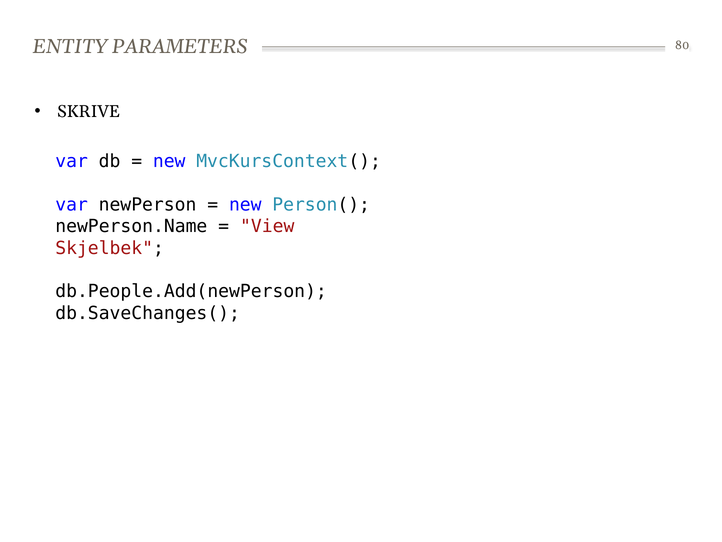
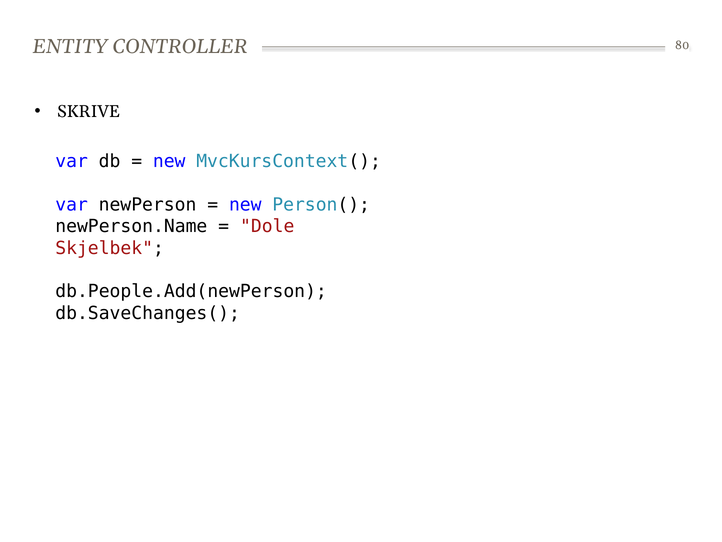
PARAMETERS: PARAMETERS -> CONTROLLER (180, 47)
View: View -> Dole (267, 226)
